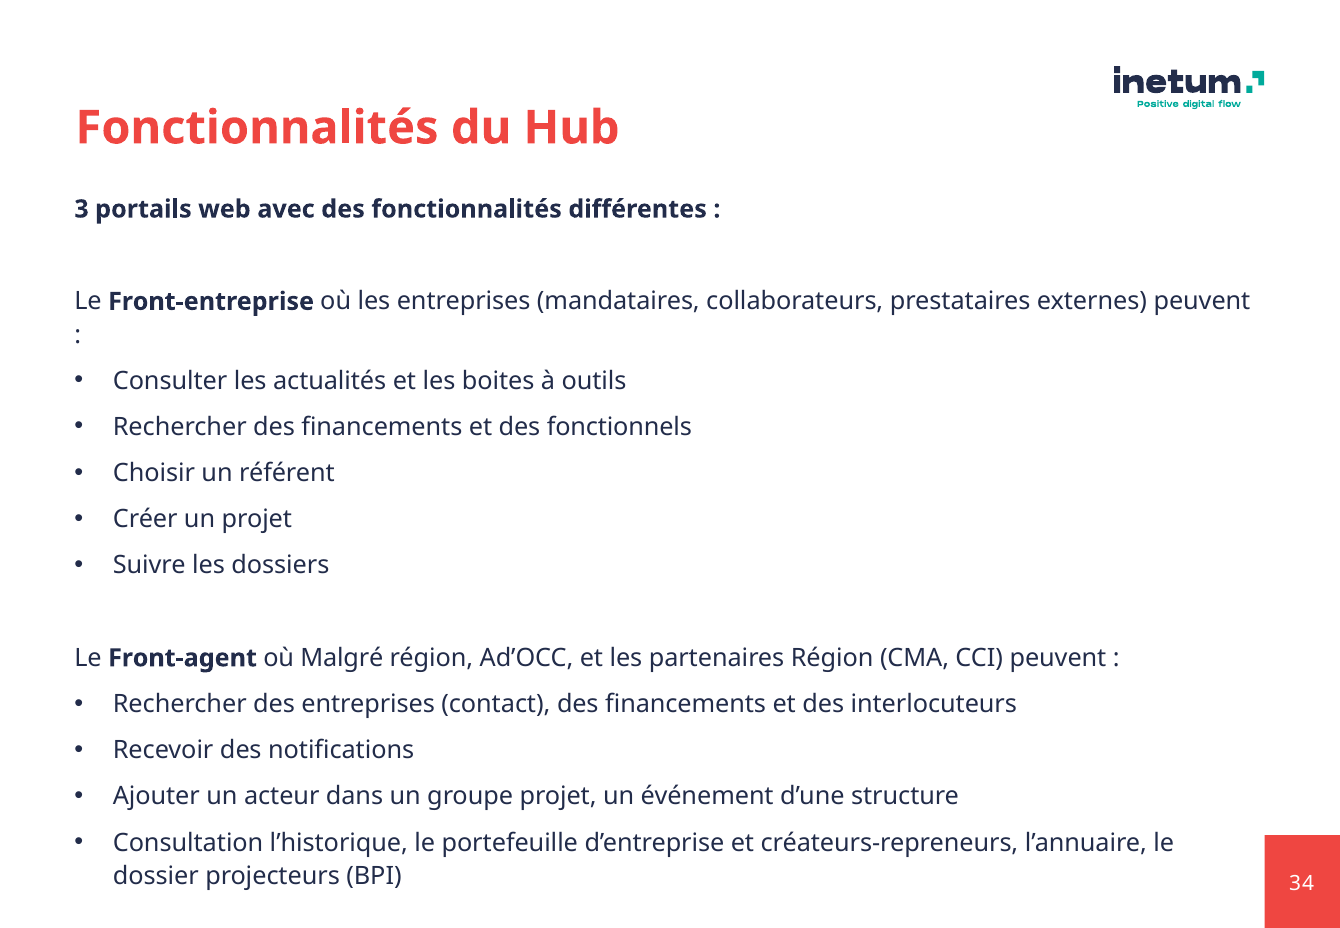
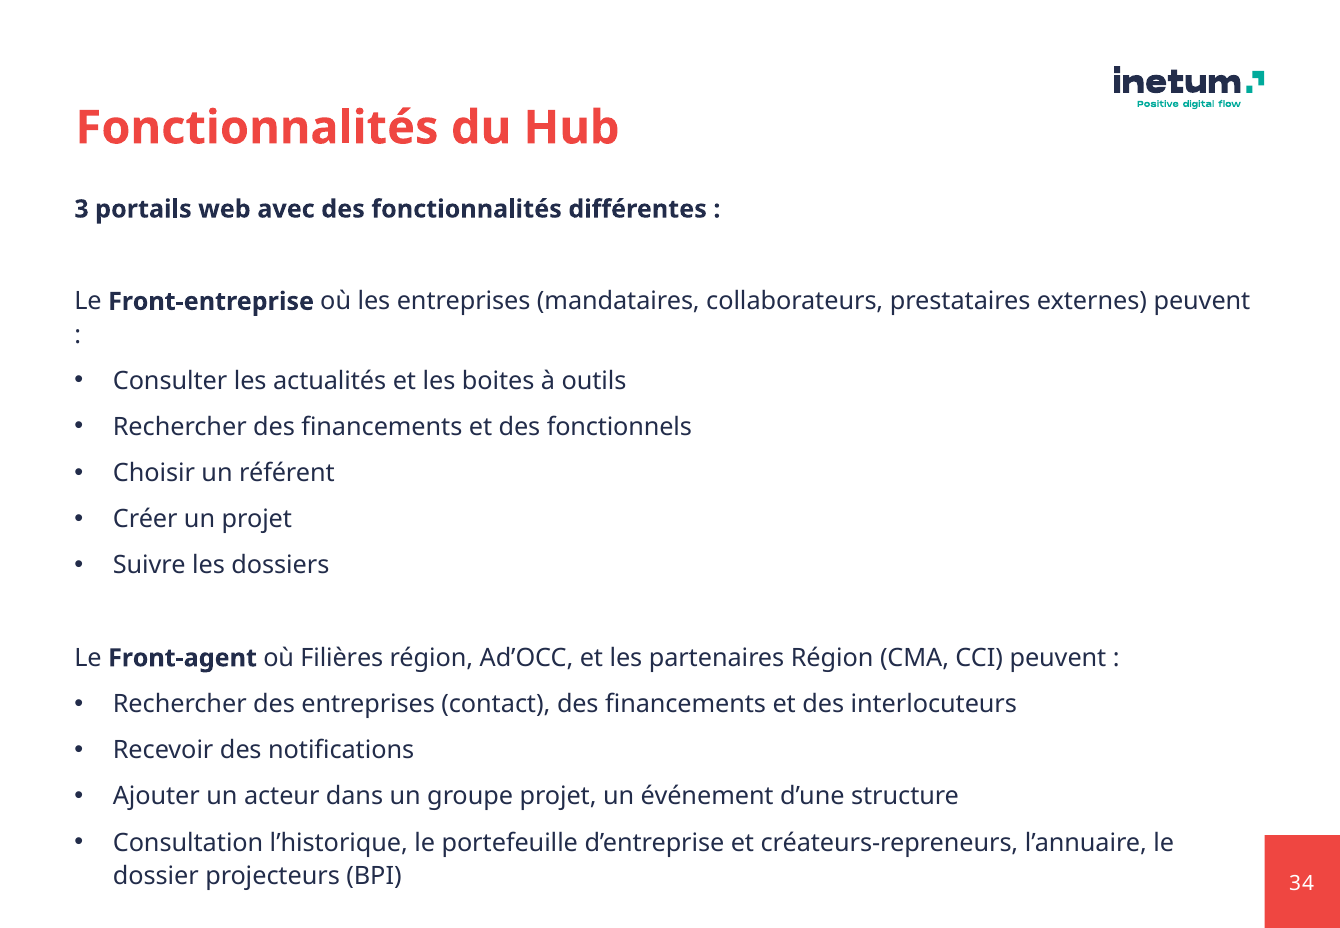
Malgré: Malgré -> Filières (342, 658)
